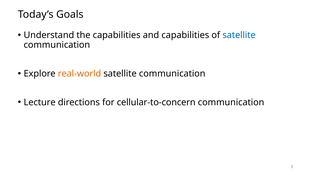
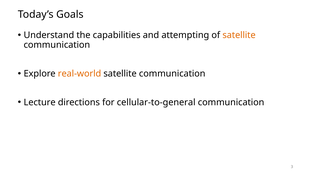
and capabilities: capabilities -> attempting (185, 35)
satellite colour: blue -> orange (239, 35)
cellular-to-concern: cellular-to-concern -> cellular-to-general (156, 102)
